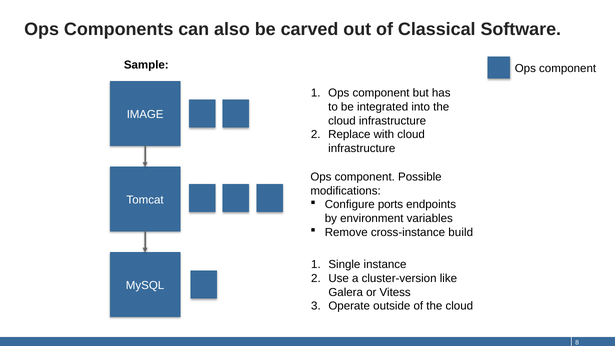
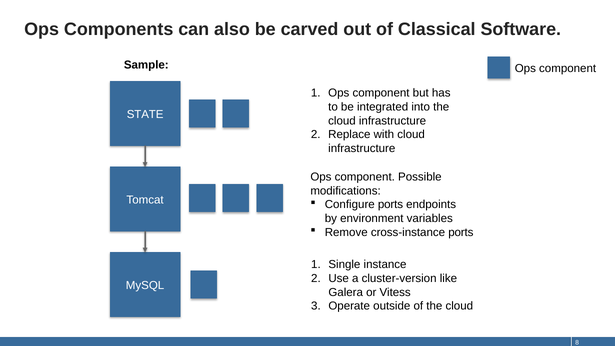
IMAGE: IMAGE -> STATE (145, 114)
cross-instance build: build -> ports (461, 232)
